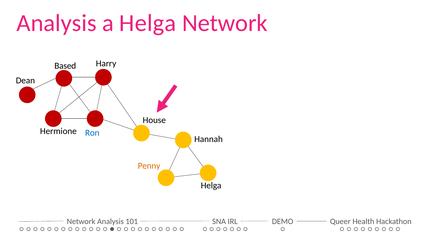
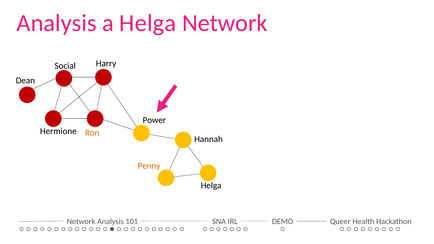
Based: Based -> Social (65, 66)
House: House -> Power (154, 120)
Ron colour: blue -> orange (92, 133)
